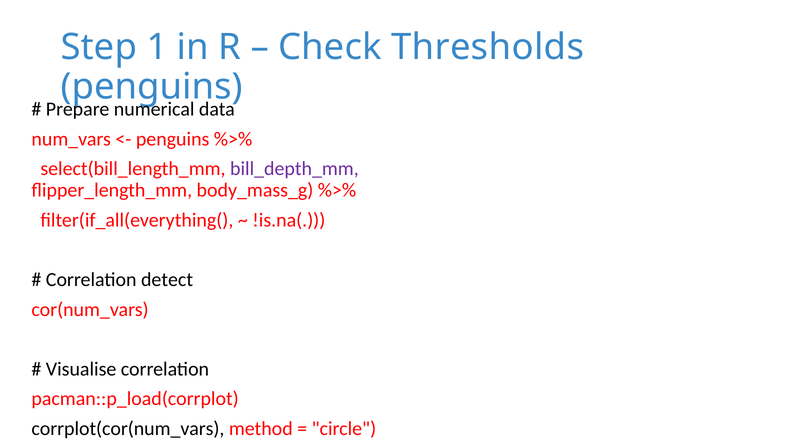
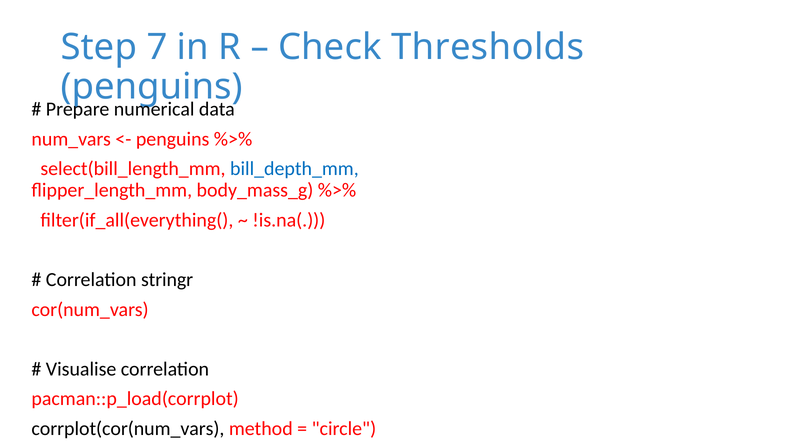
1: 1 -> 7 (157, 47)
bill_depth_mm colour: purple -> blue (294, 169)
detect: detect -> stringr (167, 280)
